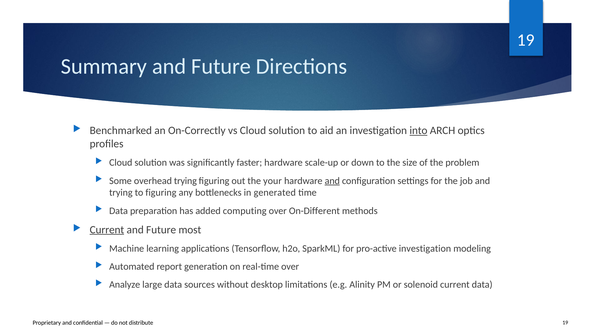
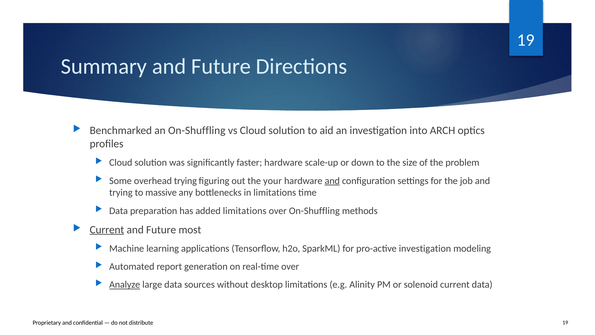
an On-Correctly: On-Correctly -> On-Shuffling (197, 130)
into underline: present -> none (418, 130)
to figuring: figuring -> massive (161, 192)
in generated: generated -> limitations (275, 192)
added computing: computing -> limitations (245, 211)
over On-Different: On-Different -> On-Shuffling (314, 211)
Analyze underline: none -> present (125, 284)
